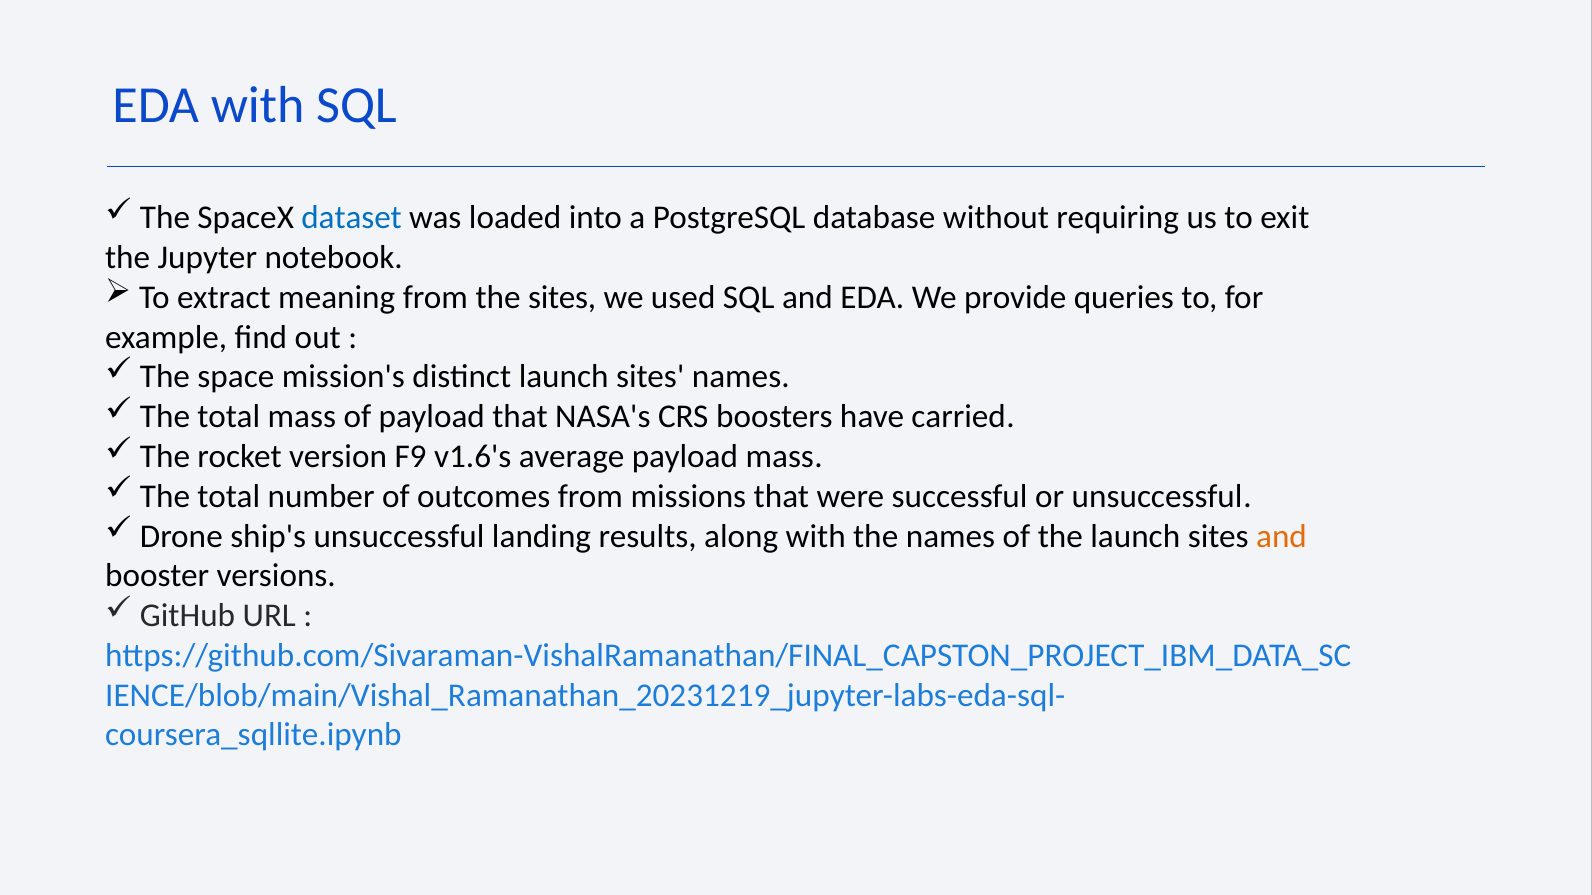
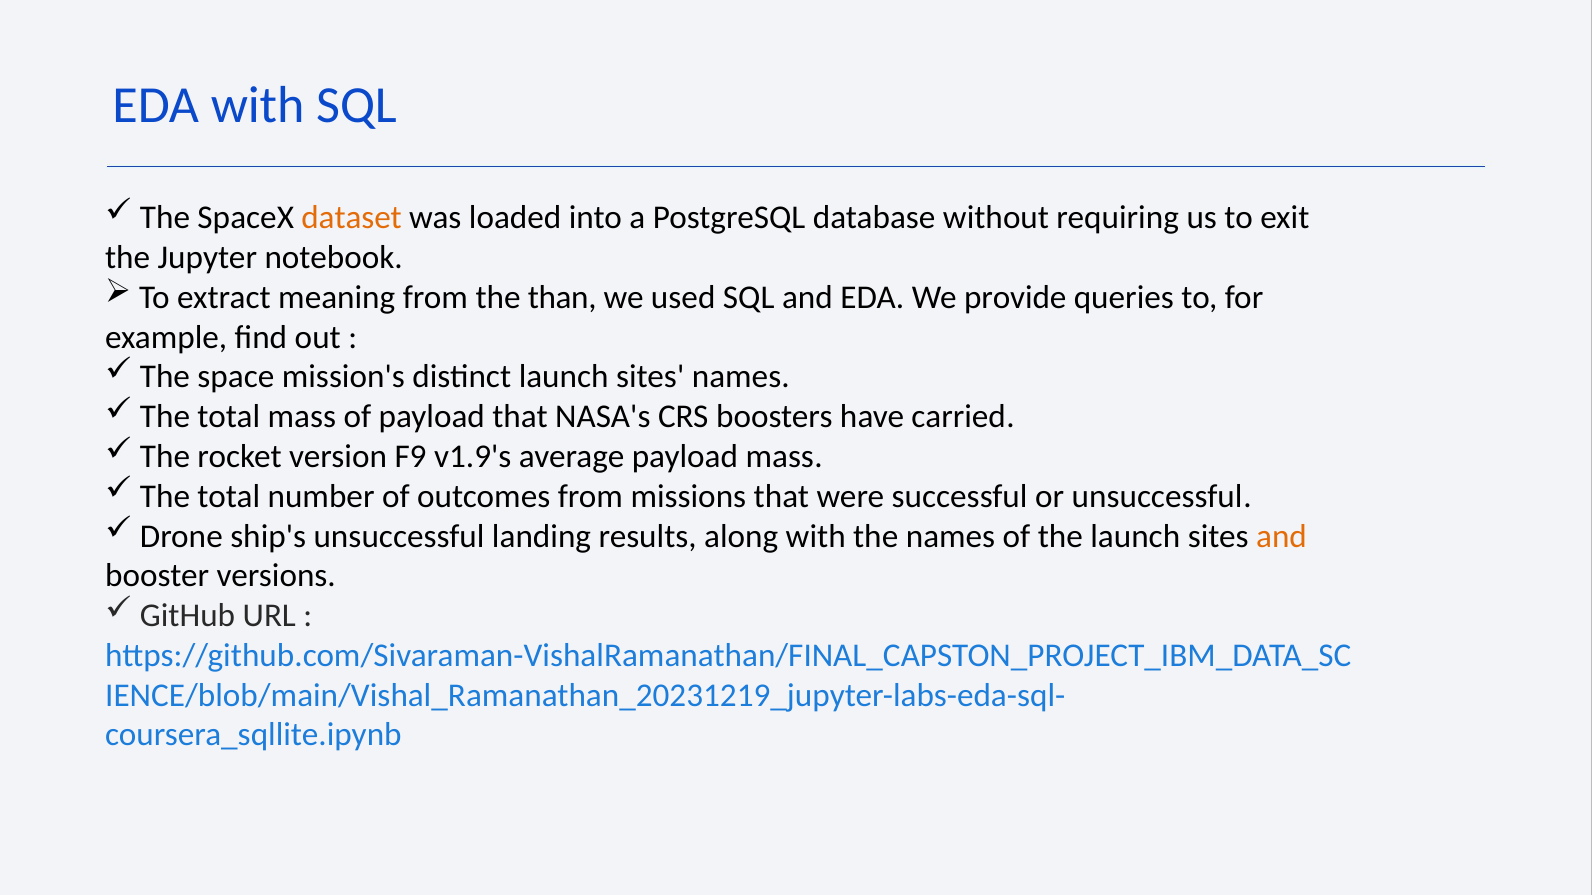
dataset colour: blue -> orange (352, 218)
the sites: sites -> than (562, 297)
v1.6's: v1.6's -> v1.9's (473, 457)
